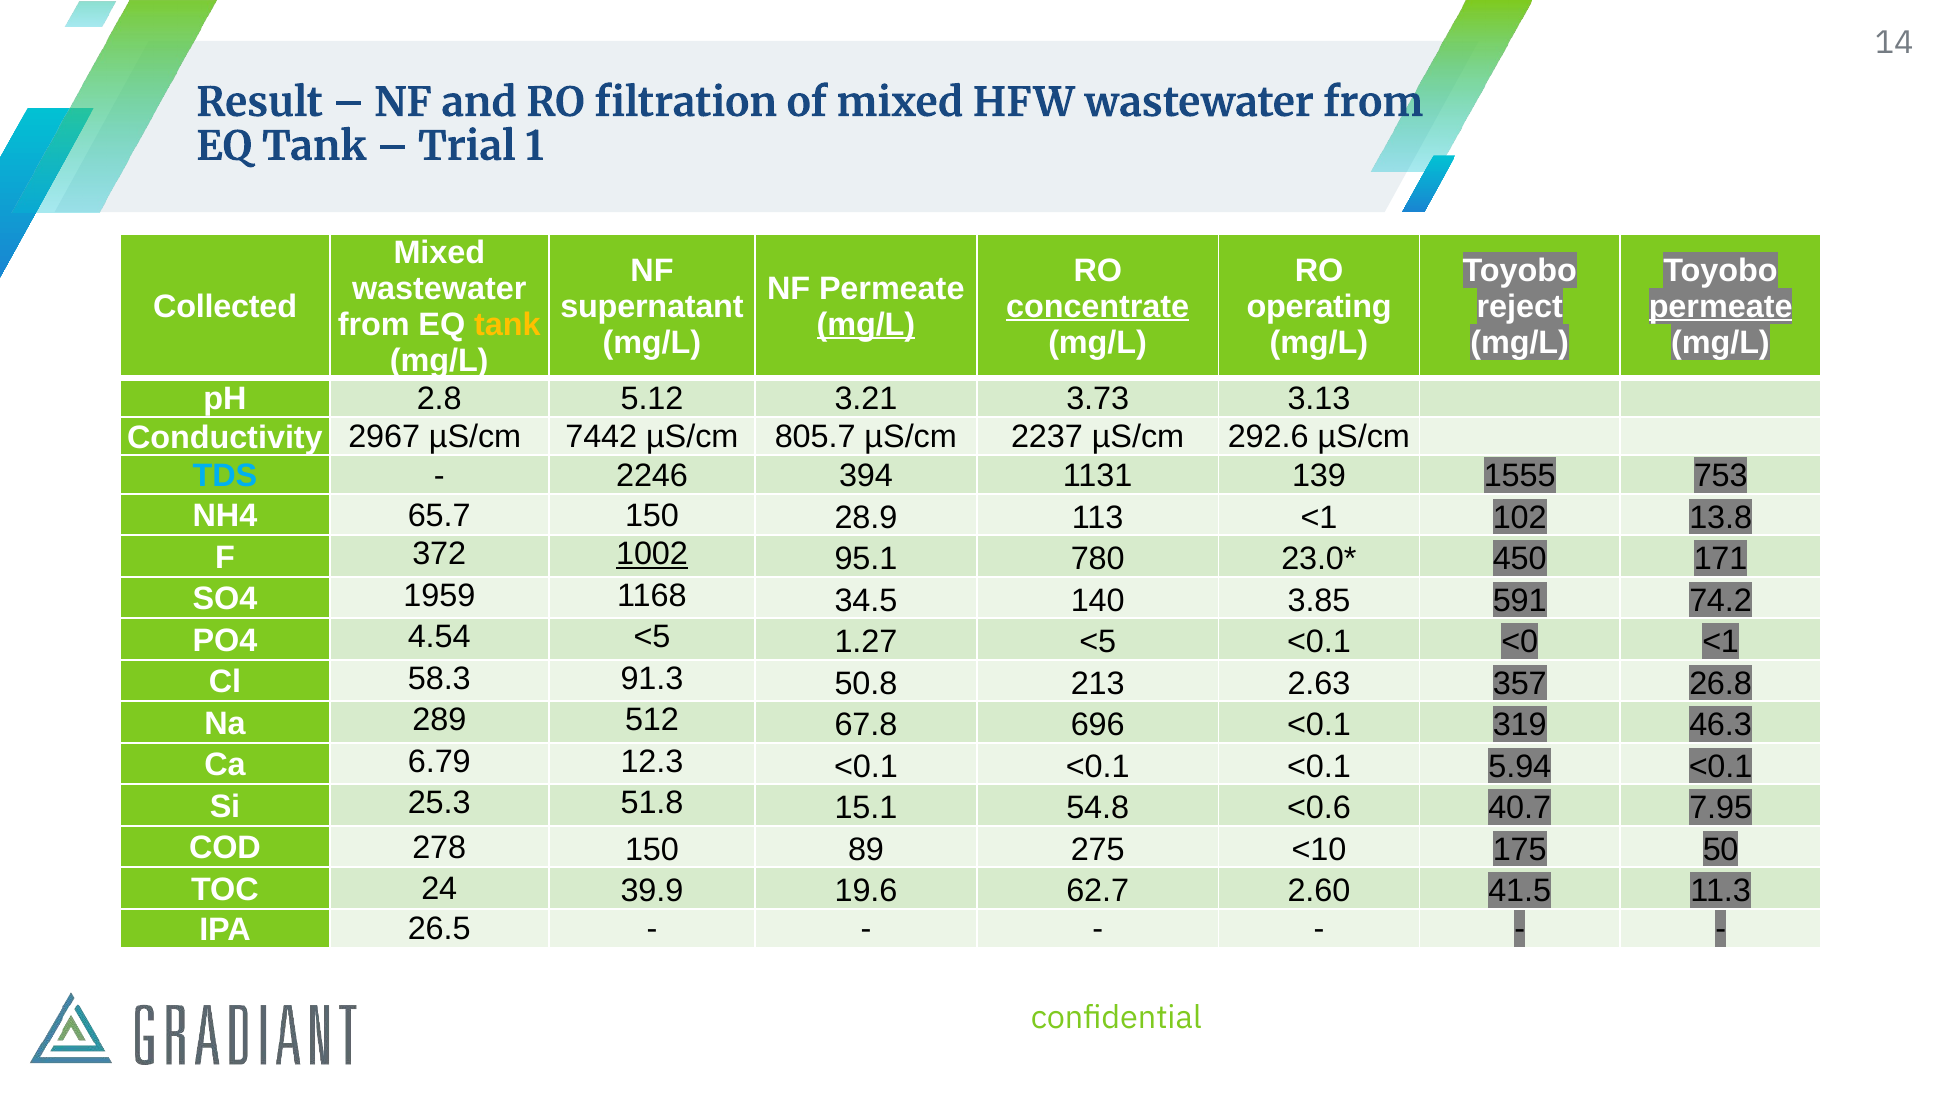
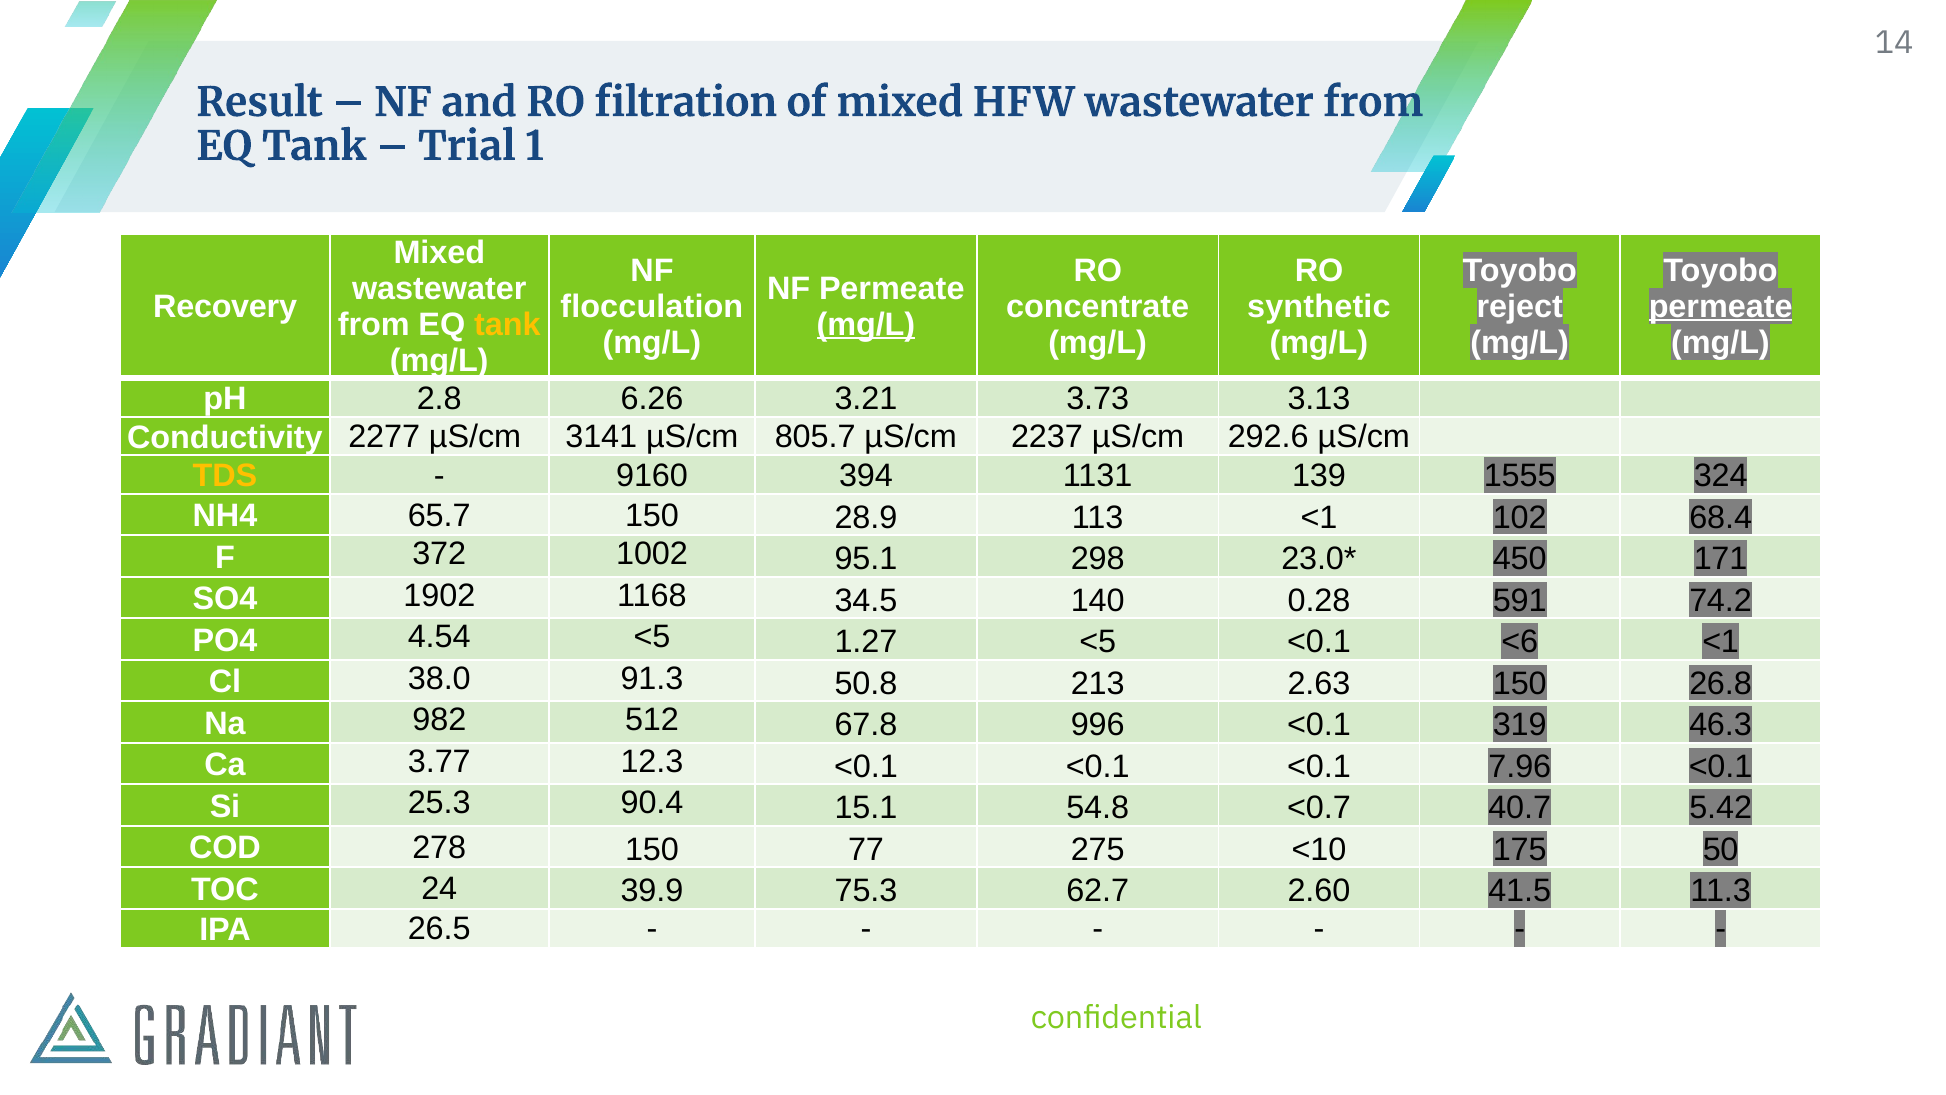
Collected: Collected -> Recovery (225, 306)
supernatant: supernatant -> flocculation (652, 306)
concentrate underline: present -> none (1098, 306)
operating: operating -> synthetic (1319, 306)
5.12: 5.12 -> 6.26 (652, 398)
2967: 2967 -> 2277 (384, 437)
7442: 7442 -> 3141 (601, 437)
TDS colour: light blue -> yellow (225, 476)
2246: 2246 -> 9160 (652, 475)
753: 753 -> 324 (1721, 475)
13.8: 13.8 -> 68.4 (1721, 518)
1002 underline: present -> none (652, 554)
780: 780 -> 298 (1098, 559)
1959: 1959 -> 1902 (439, 595)
3.85: 3.85 -> 0.28 (1319, 601)
<0: <0 -> <6 (1520, 642)
58.3: 58.3 -> 38.0 (439, 678)
2.63 357: 357 -> 150 (1520, 683)
289: 289 -> 982 (439, 720)
696: 696 -> 996 (1098, 725)
6.79: 6.79 -> 3.77 (439, 761)
5.94: 5.94 -> 7.96 (1520, 766)
51.8: 51.8 -> 90.4 (652, 803)
<0.6: <0.6 -> <0.7 (1319, 808)
7.95: 7.95 -> 5.42 (1721, 808)
89: 89 -> 77 (866, 849)
19.6: 19.6 -> 75.3 (866, 891)
